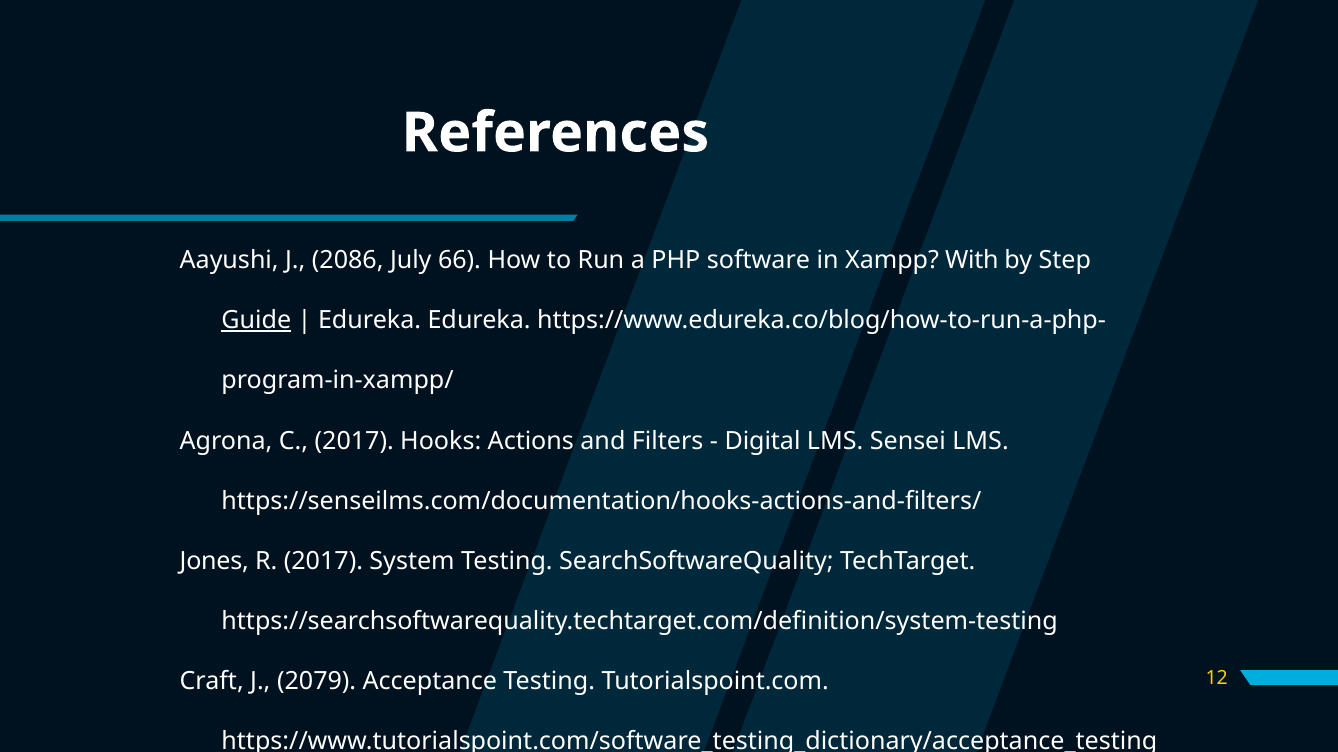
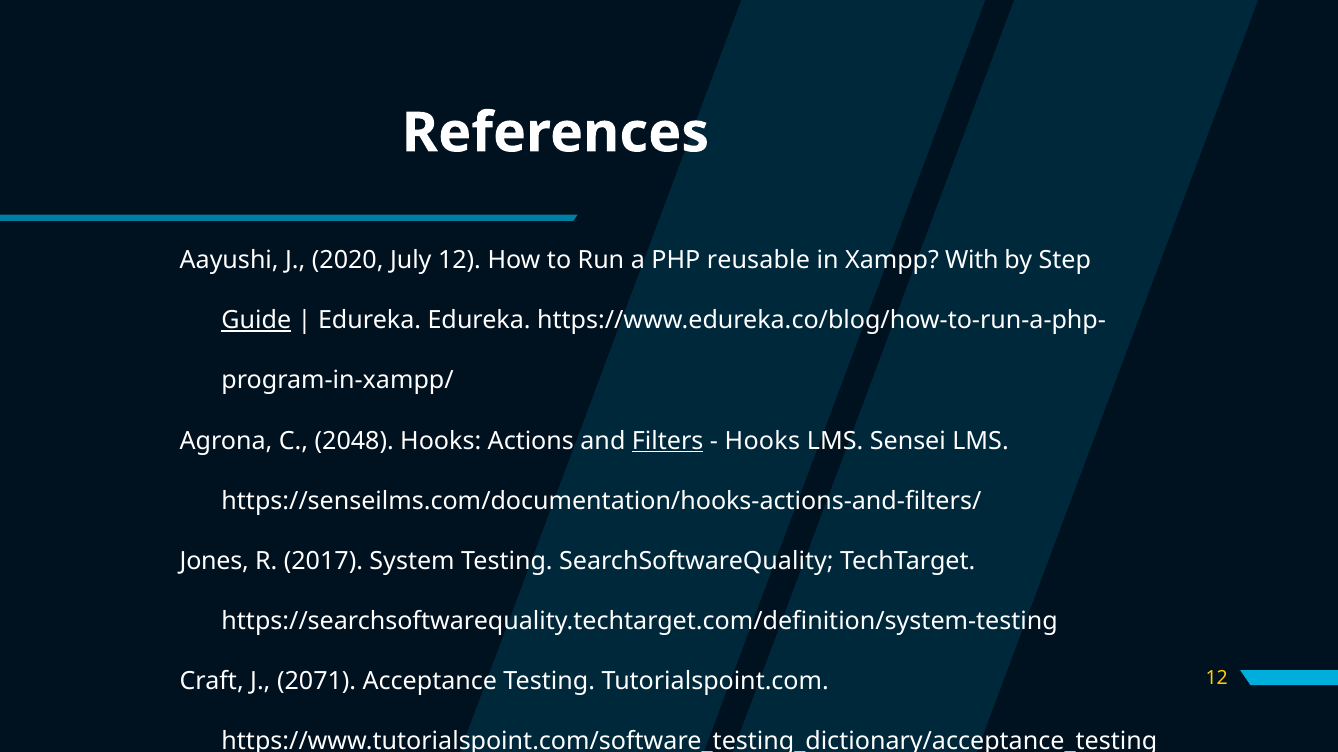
2086: 2086 -> 2020 (348, 260)
July 66: 66 -> 12 (460, 260)
software: software -> reusable (758, 260)
C 2017: 2017 -> 2048 (354, 441)
Filters underline: none -> present (668, 441)
Digital: Digital -> Hooks (762, 441)
2079: 2079 -> 2071 (317, 682)
